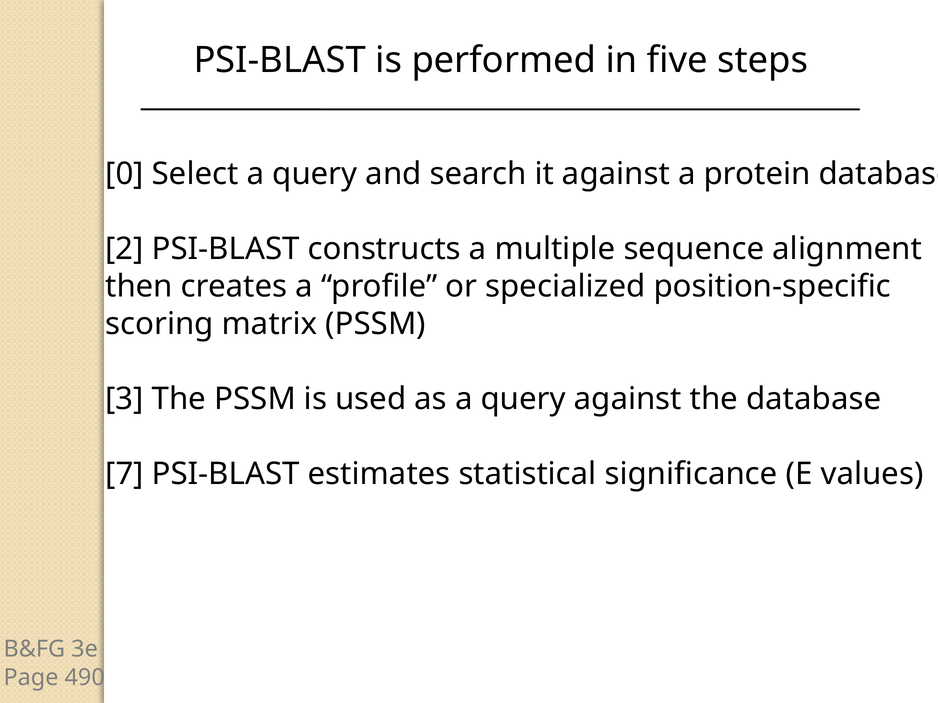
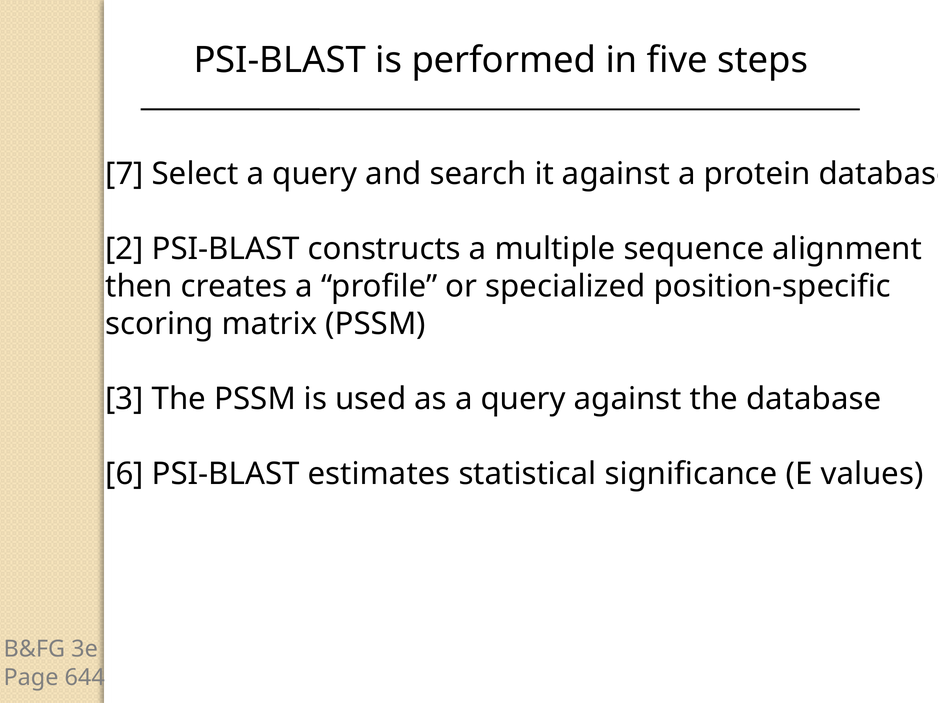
0: 0 -> 7 (125, 174)
7: 7 -> 6 (125, 474)
490: 490 -> 644 (85, 678)
